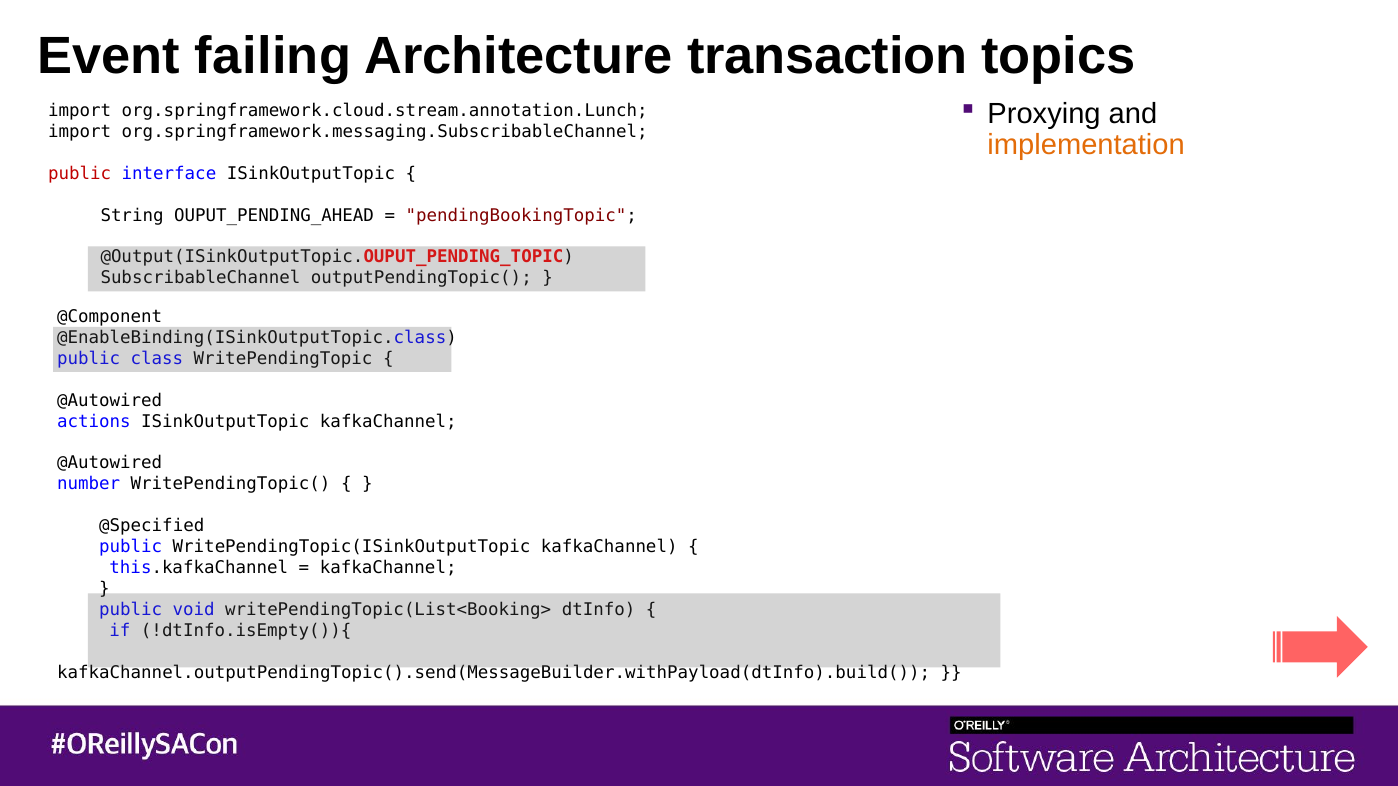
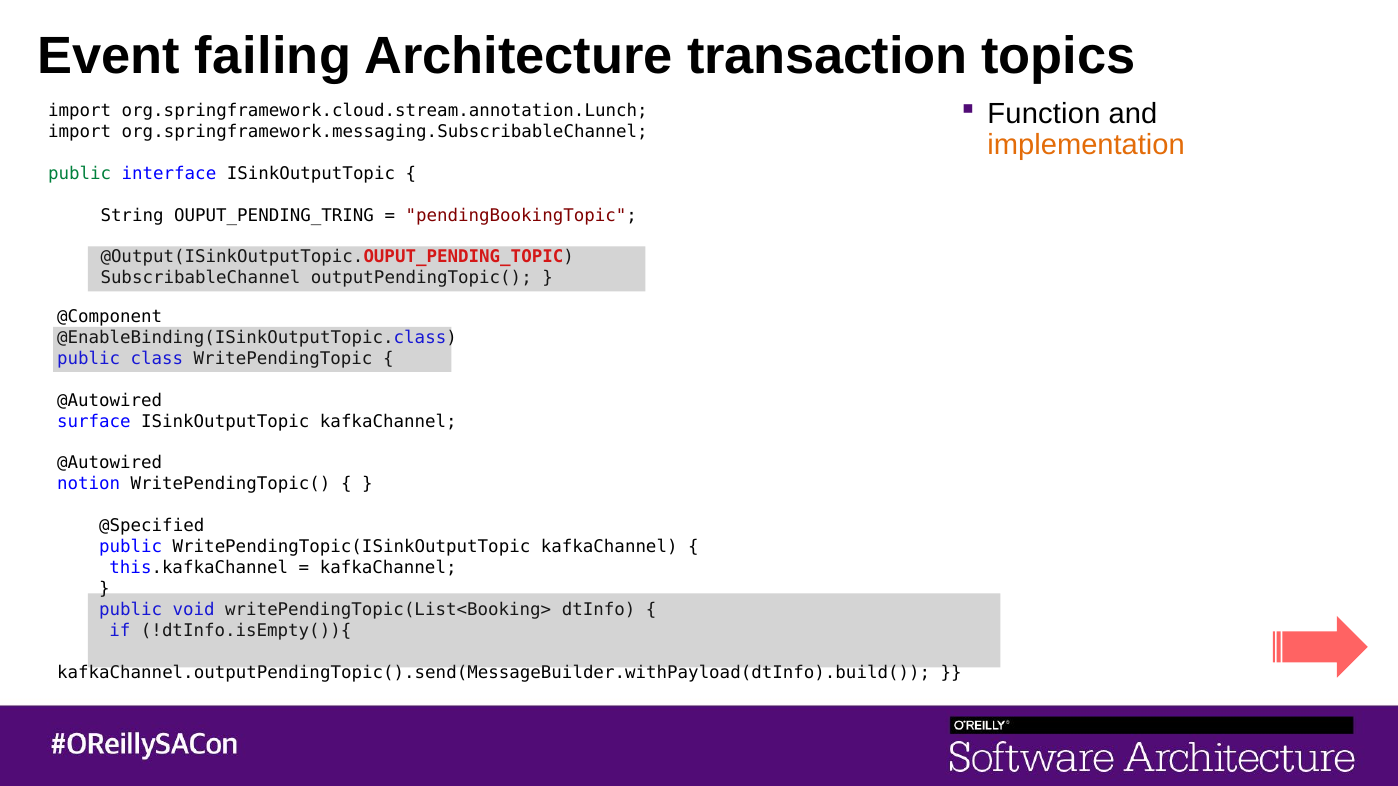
Proxying: Proxying -> Function (1044, 114)
public colour: red -> green (80, 173)
OUPUT_PENDING_AHEAD: OUPUT_PENDING_AHEAD -> OUPUT_PENDING_TRING (274, 215)
actions: actions -> surface (94, 421)
number: number -> notion (89, 484)
